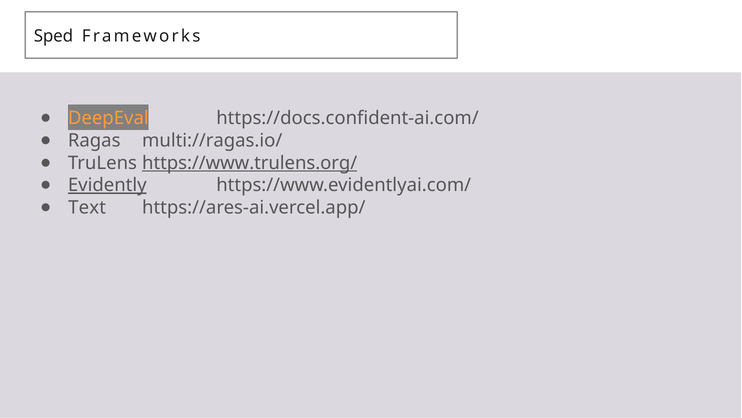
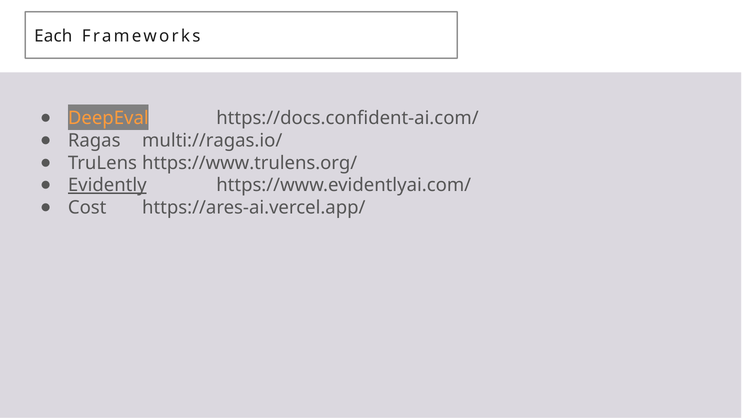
Sped: Sped -> Each (53, 36)
https://www.trulens.org/ underline: present -> none (250, 163)
Text: Text -> Cost (87, 207)
